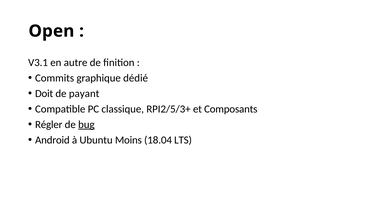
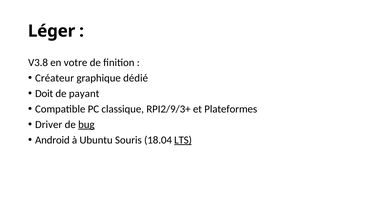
Open: Open -> Léger (52, 31)
V3.1: V3.1 -> V3.8 (38, 63)
autre: autre -> votre (76, 63)
Commits: Commits -> Créateur (55, 78)
RPI2/5/3+: RPI2/5/3+ -> RPI2/9/3+ (168, 109)
Composants: Composants -> Plateformes (231, 109)
Régler: Régler -> Driver (49, 125)
Moins: Moins -> Souris (128, 140)
LTS underline: none -> present (183, 140)
